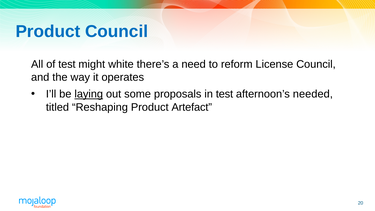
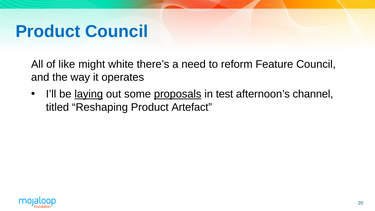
of test: test -> like (67, 64)
License: License -> Feature (274, 64)
proposals underline: none -> present (178, 94)
needed: needed -> channel (313, 94)
